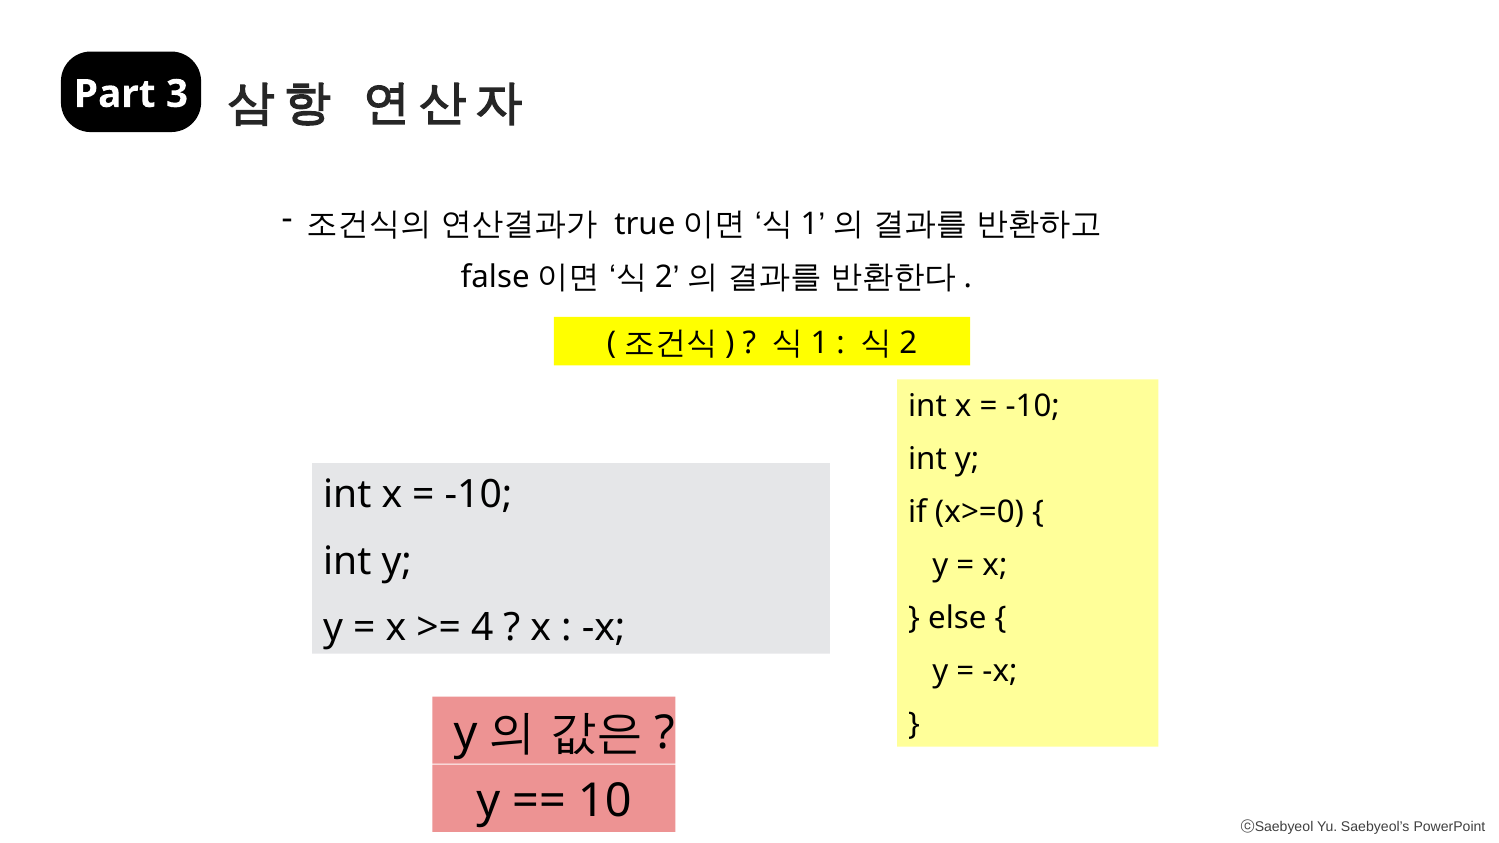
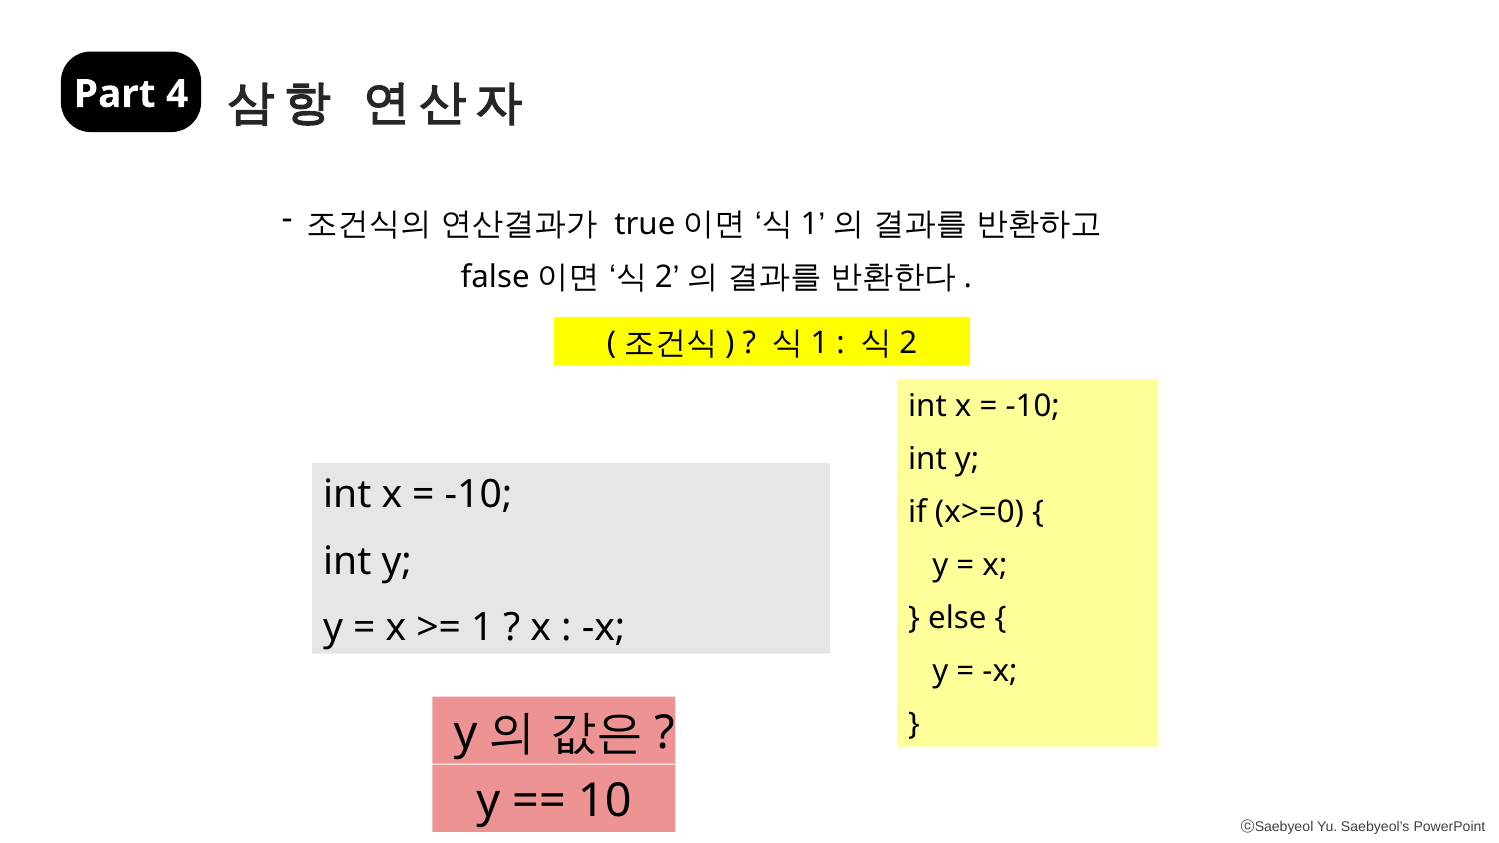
3: 3 -> 4 (177, 94)
4: 4 -> 1 (482, 628)
